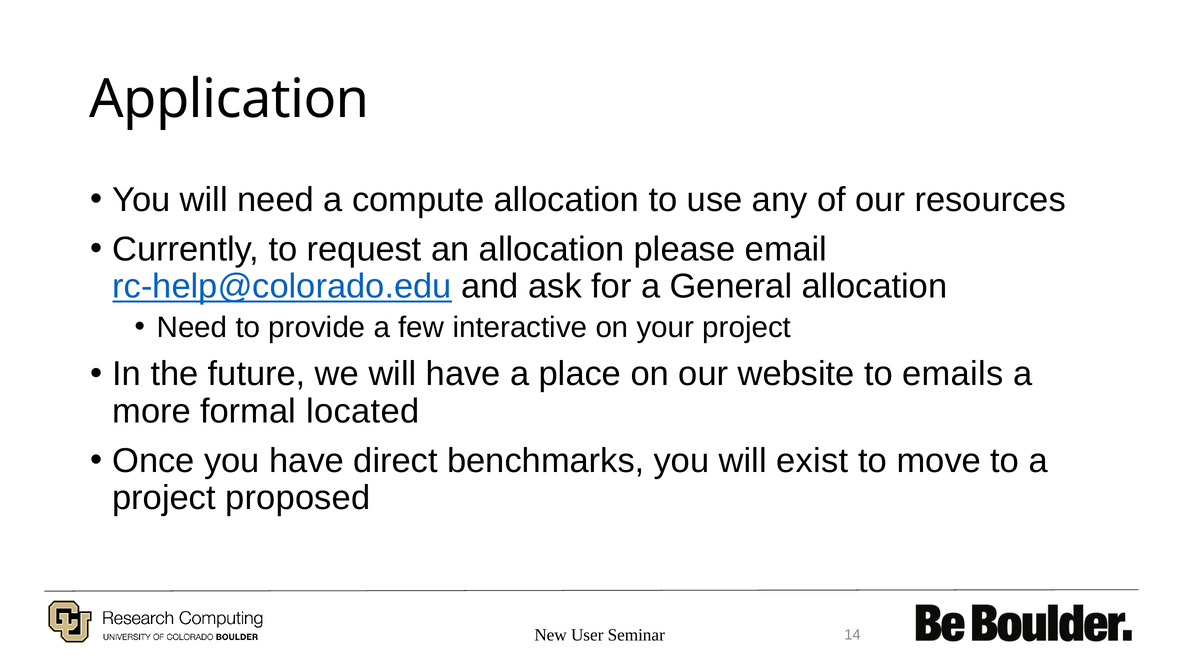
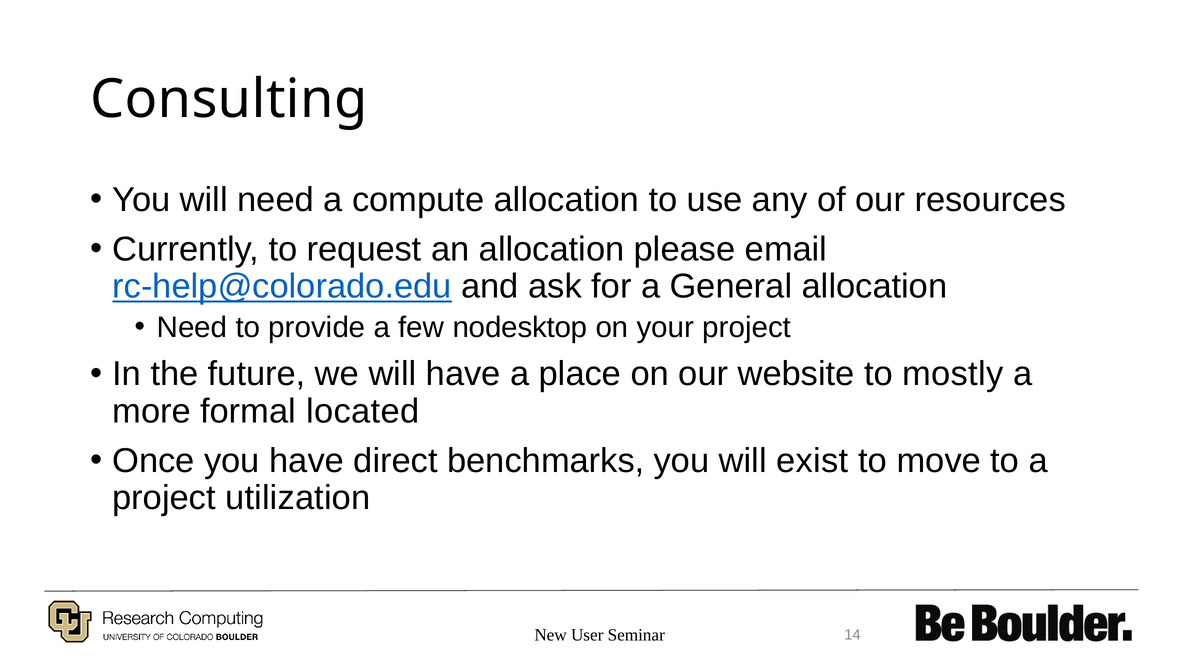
Application: Application -> Consulting (229, 99)
interactive: interactive -> nodesktop (520, 327)
emails: emails -> mostly (953, 374)
proposed: proposed -> utilization (298, 498)
